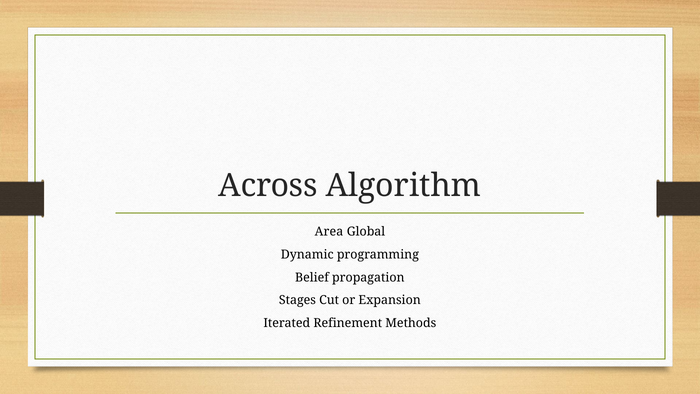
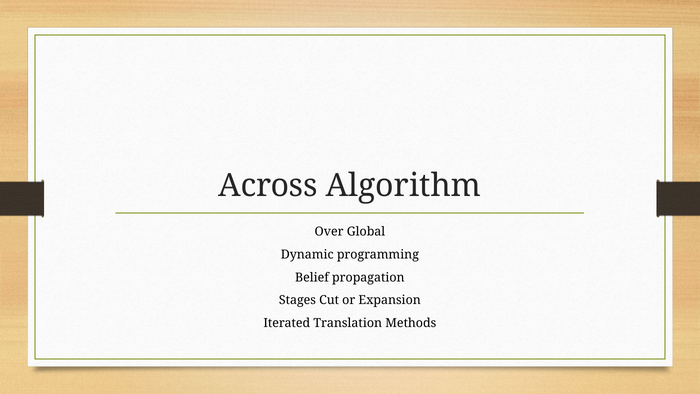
Area: Area -> Over (329, 232)
Refinement: Refinement -> Translation (348, 323)
